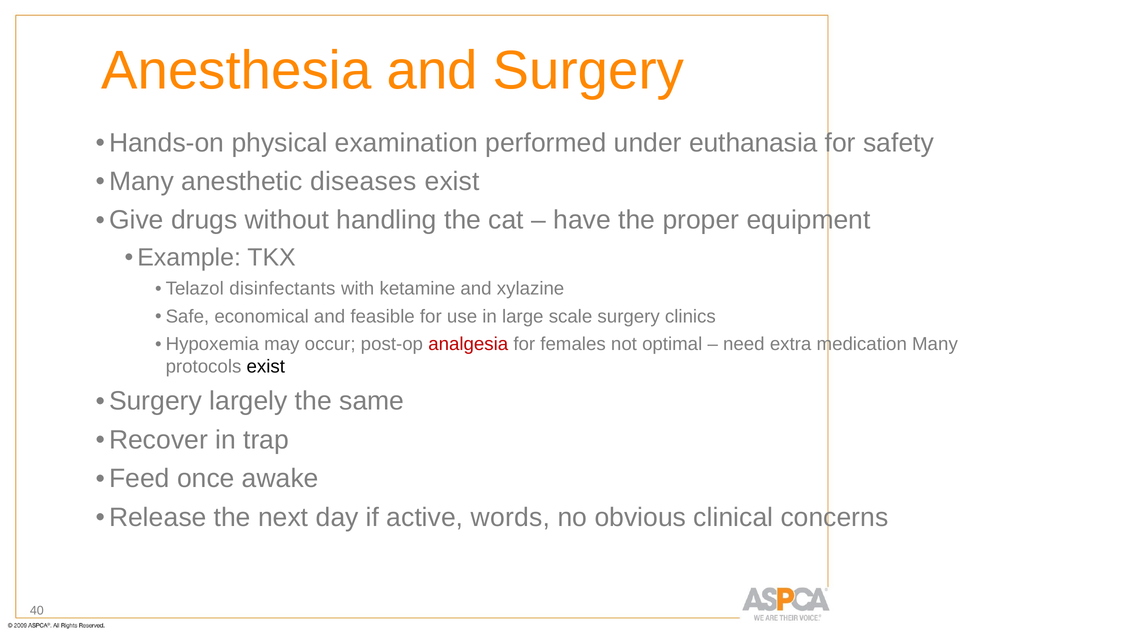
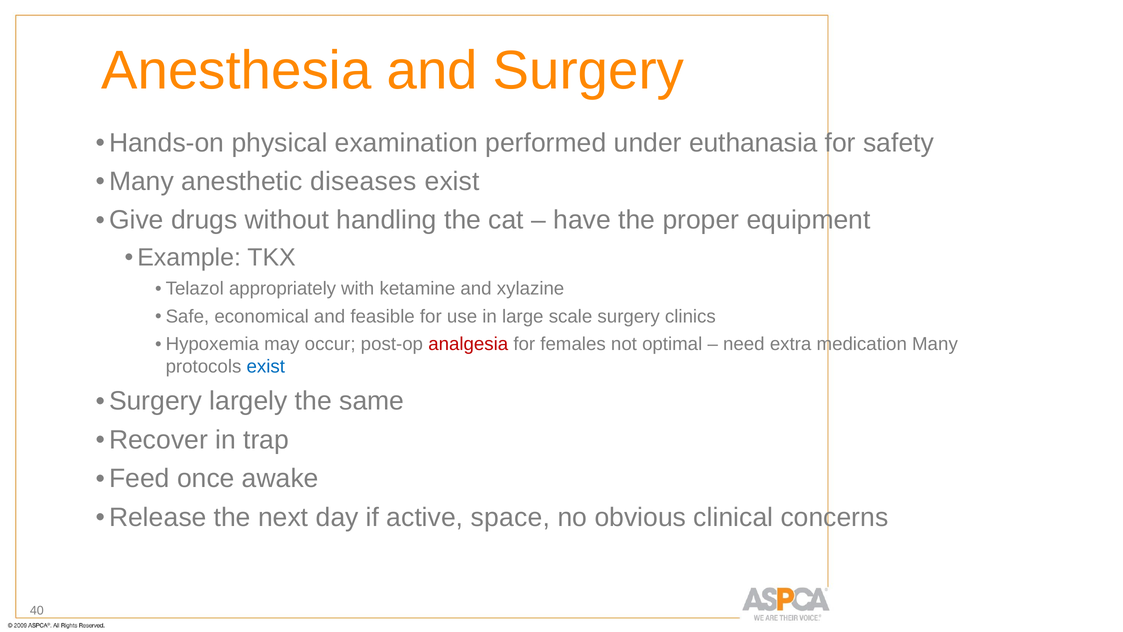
disinfectants: disinfectants -> appropriately (283, 288)
exist colour: black -> blue (266, 366)
words: words -> space (510, 517)
